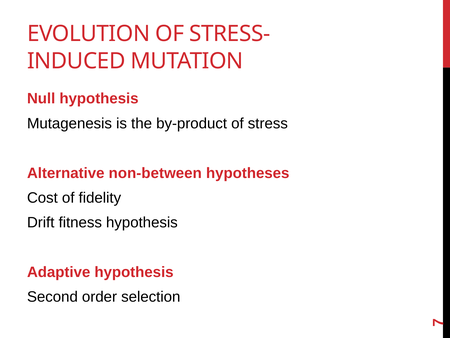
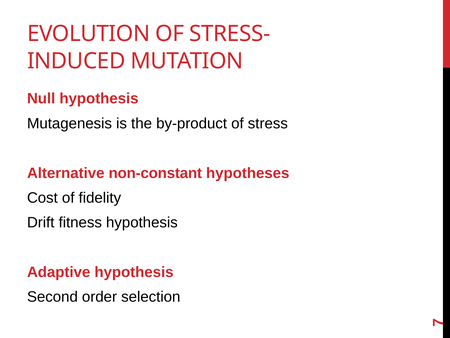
non-between: non-between -> non-constant (155, 173)
